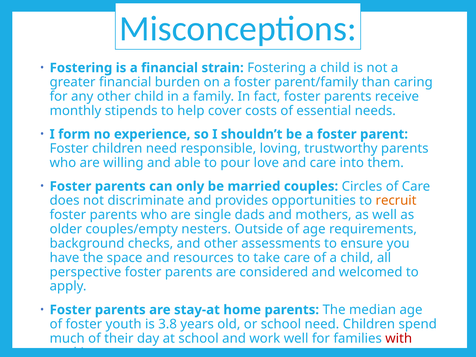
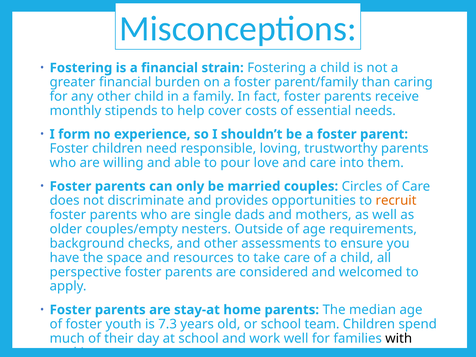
3.8: 3.8 -> 7.3 (168, 324)
school need: need -> team (322, 324)
with colour: red -> black (399, 338)
